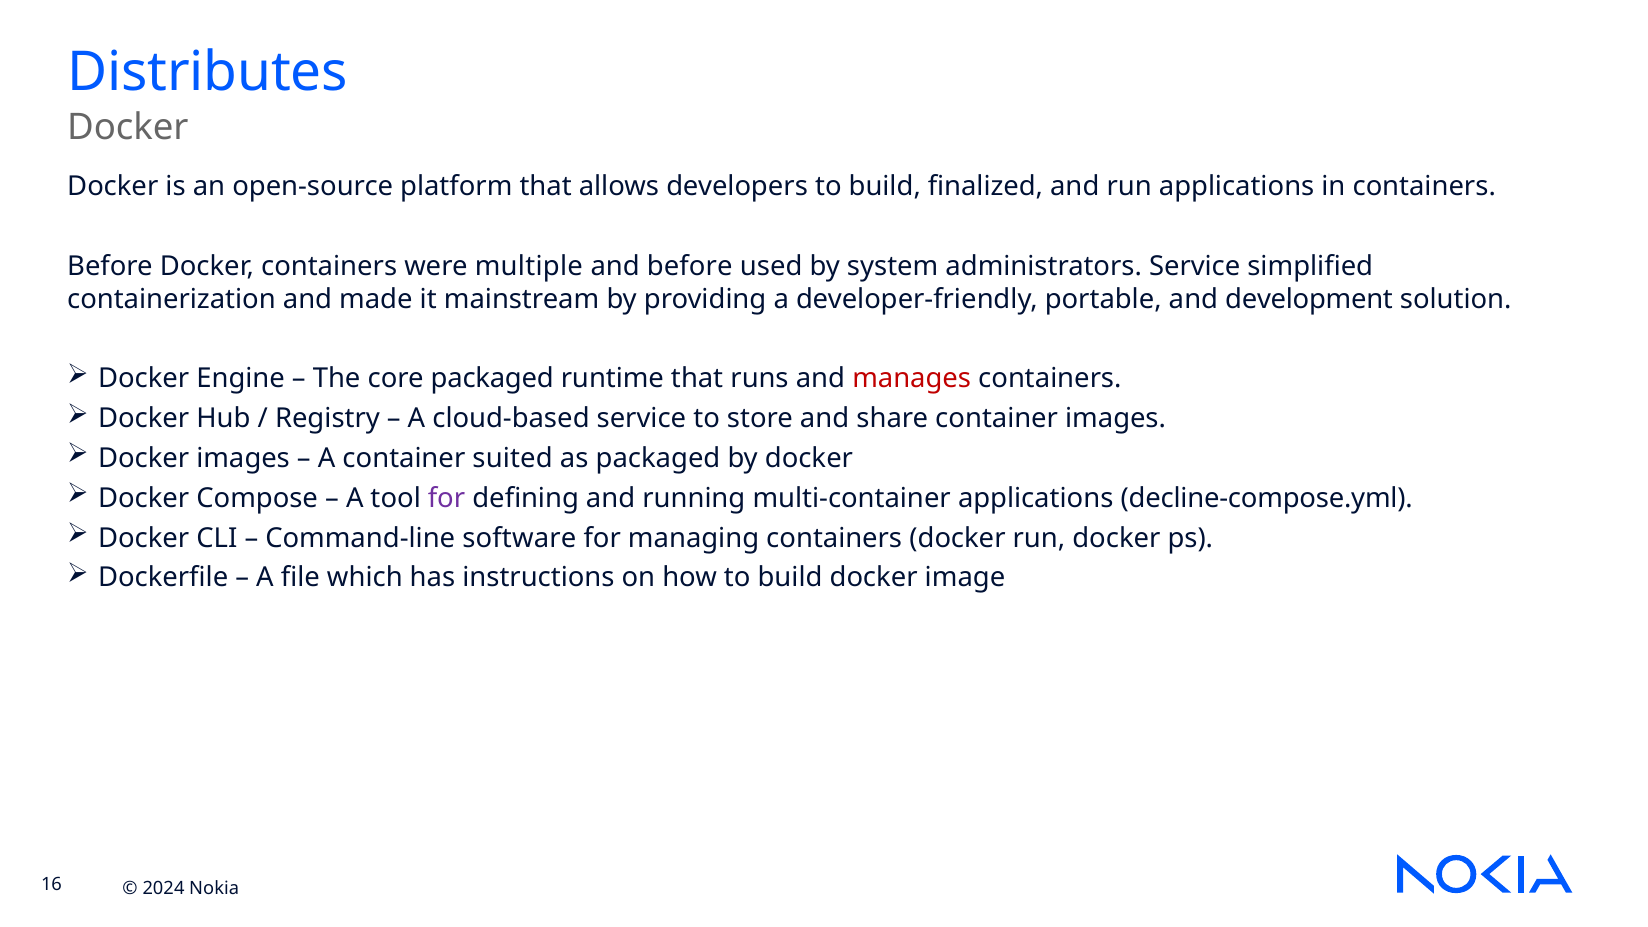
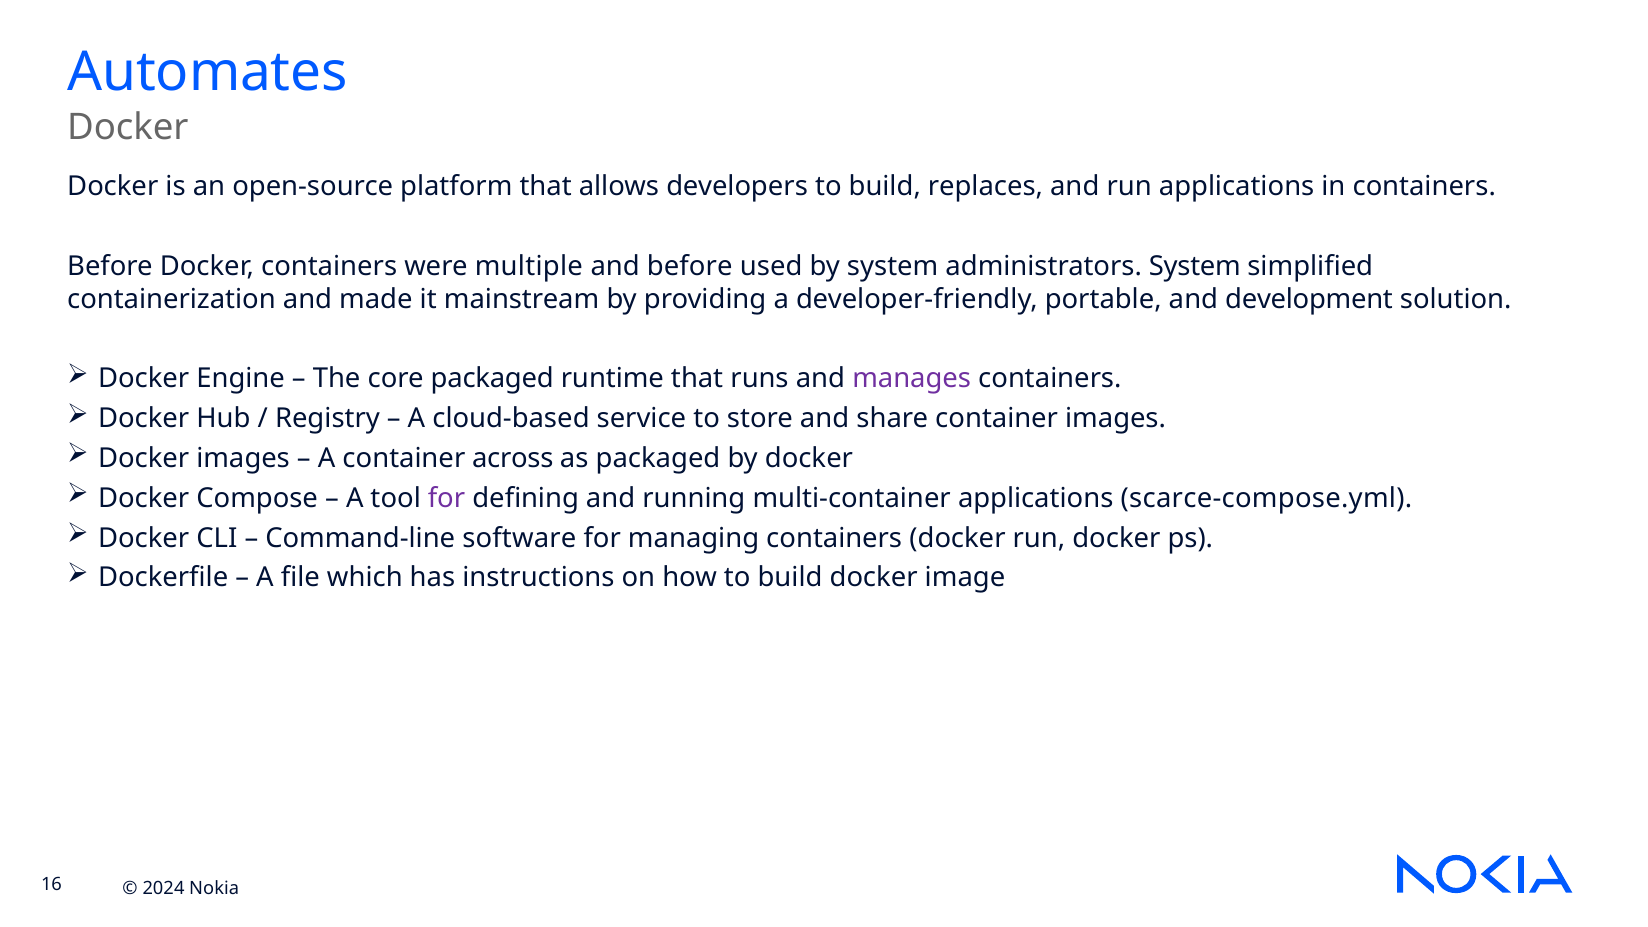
Distributes: Distributes -> Automates (208, 72)
finalized: finalized -> replaces (985, 186)
administrators Service: Service -> System (1195, 266)
manages colour: red -> purple (912, 379)
suited: suited -> across (513, 458)
decline-compose.yml: decline-compose.yml -> scarce-compose.yml (1266, 498)
